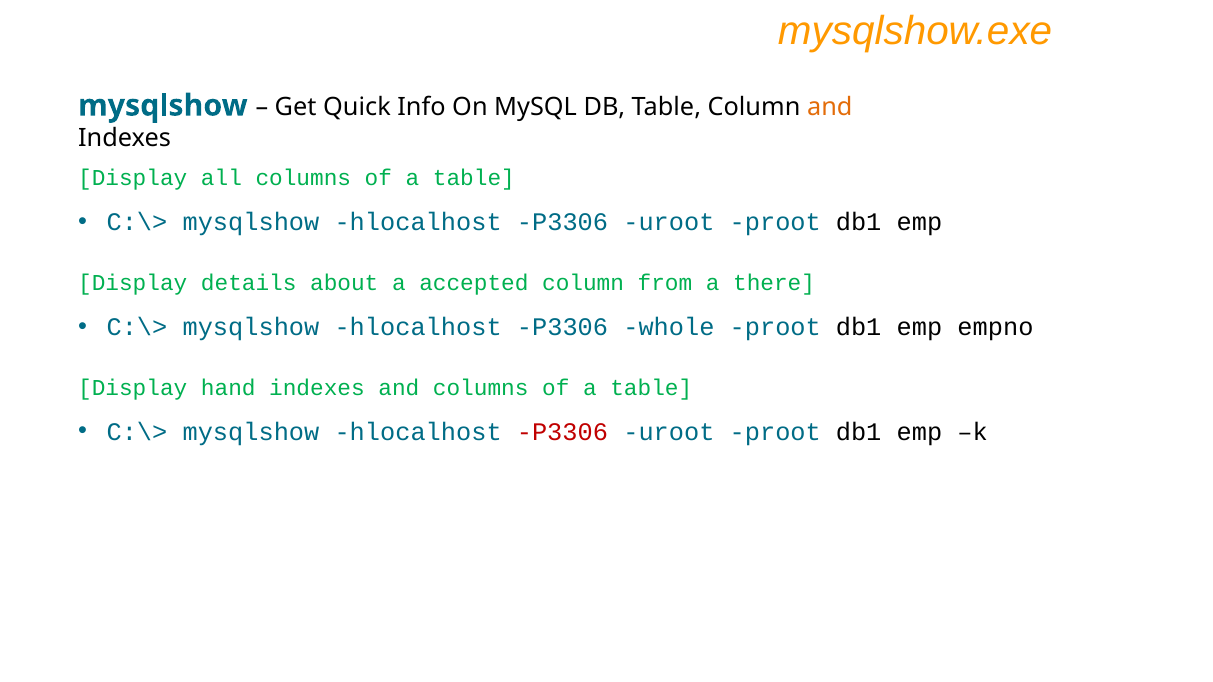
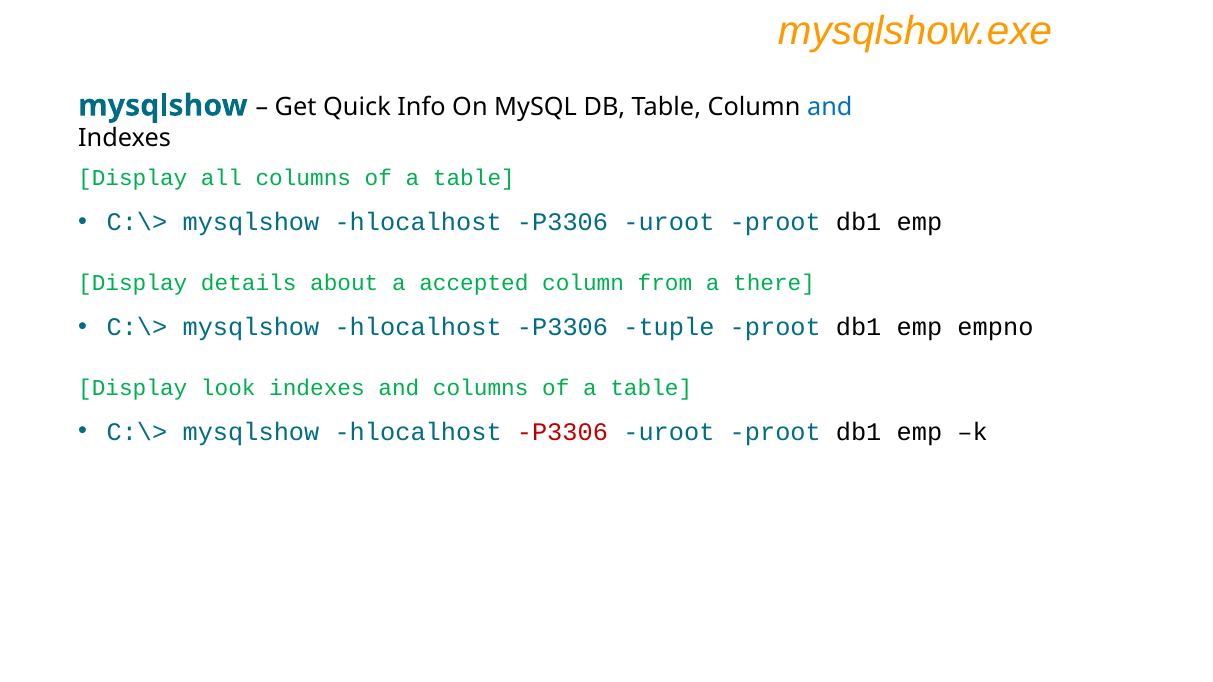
and colour: orange -> blue (830, 107)
whole: whole -> tuple (669, 327)
hand: hand -> look (228, 388)
